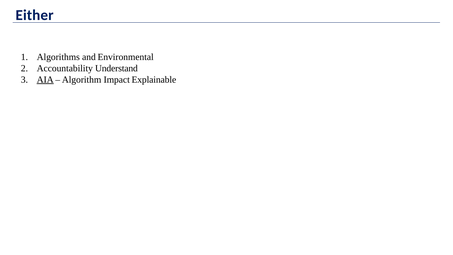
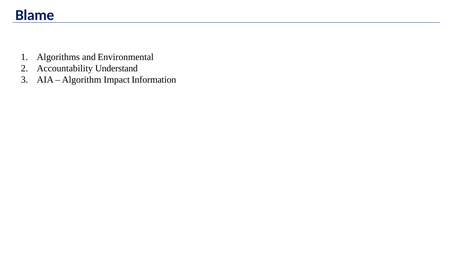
Either: Either -> Blame (35, 15)
AIA underline: present -> none (45, 80)
Explainable: Explainable -> Information (154, 80)
